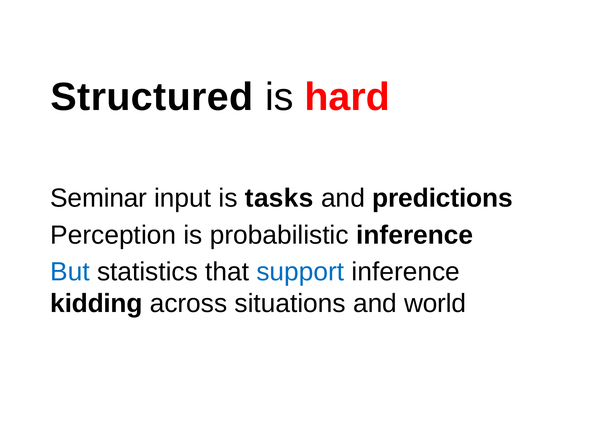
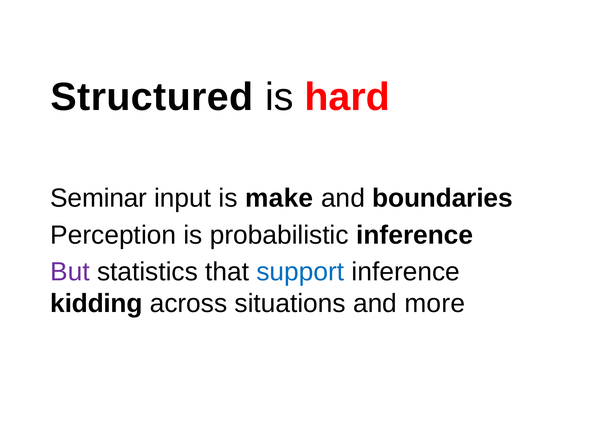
tasks: tasks -> make (279, 198)
predictions: predictions -> boundaries (442, 198)
But colour: blue -> purple (70, 272)
world: world -> more (435, 303)
